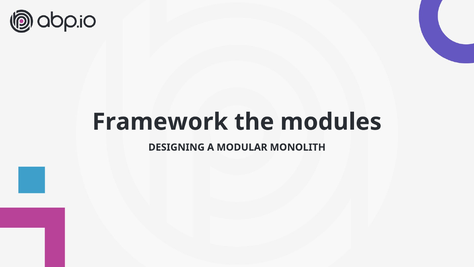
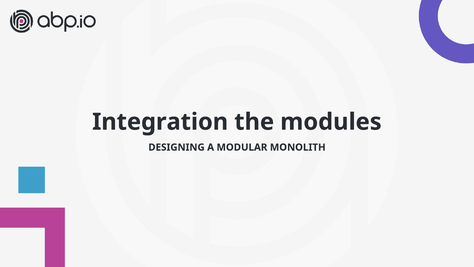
Framework: Framework -> Integration (160, 122)
